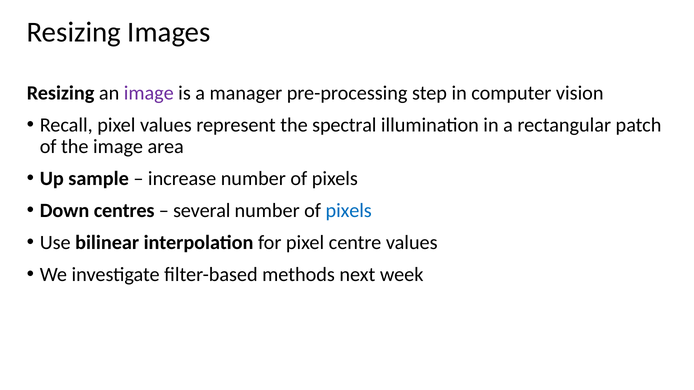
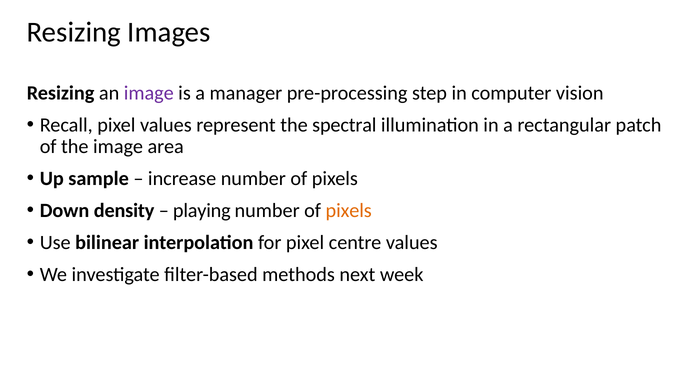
centres: centres -> density (124, 211)
several: several -> playing (202, 211)
pixels colour: blue -> orange (349, 211)
